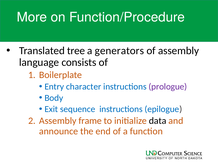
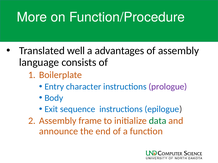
tree: tree -> well (76, 51)
generators: generators -> advantages (119, 51)
data colour: black -> green (158, 121)
